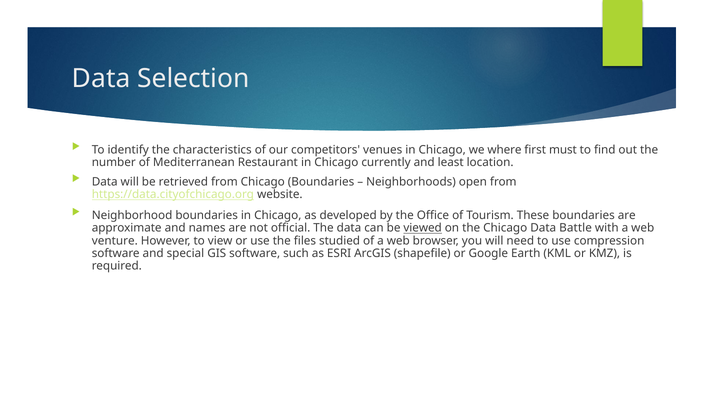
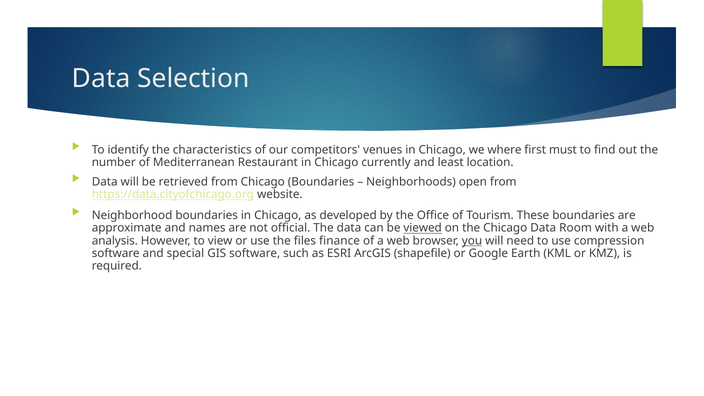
Battle: Battle -> Room (576, 228)
venture: venture -> analysis (115, 241)
studied: studied -> finance (340, 241)
you underline: none -> present (472, 241)
